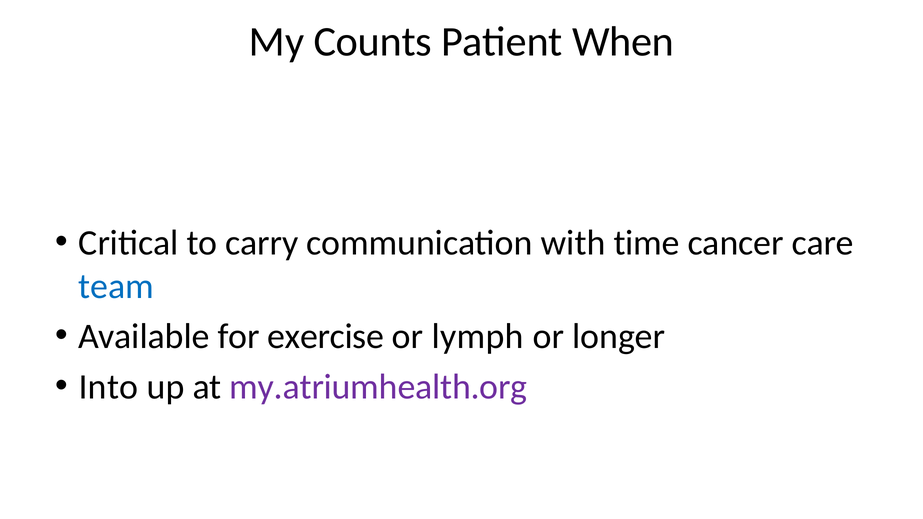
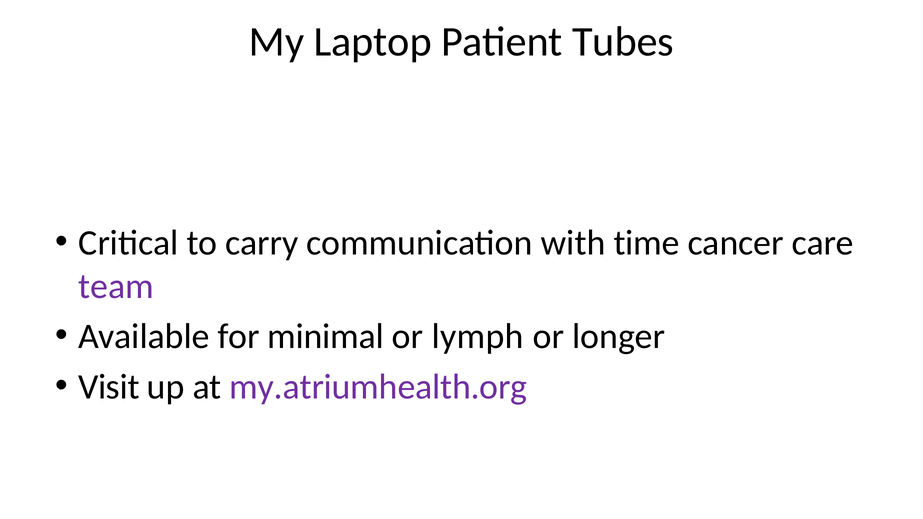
Counts: Counts -> Laptop (373, 42)
When: When -> Tubes (623, 42)
team colour: blue -> purple (116, 286)
exercise: exercise -> minimal (326, 337)
Into: Into -> Visit (109, 387)
